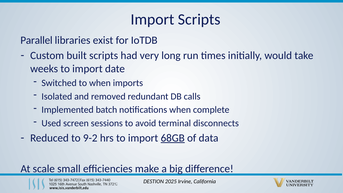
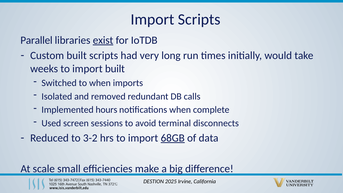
exist underline: none -> present (103, 40)
import date: date -> built (115, 69)
batch: batch -> hours (106, 110)
9-2: 9-2 -> 3-2 (90, 138)
